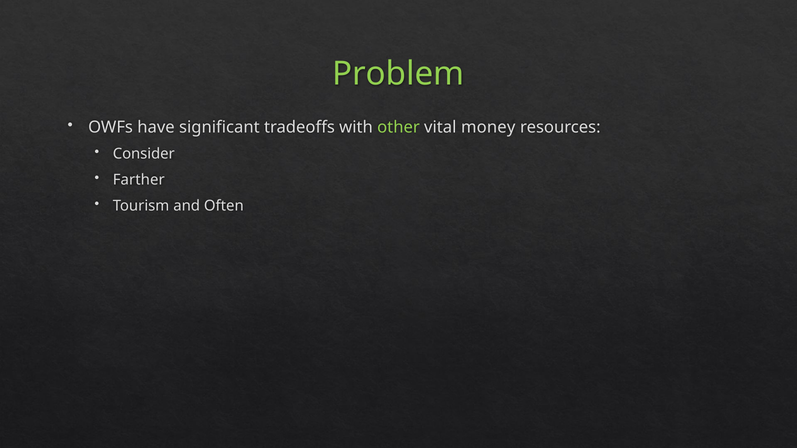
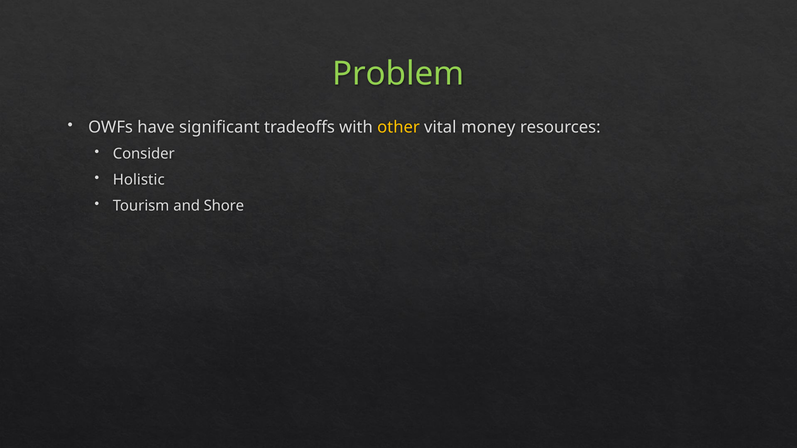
other colour: light green -> yellow (398, 127)
Farther: Farther -> Holistic (139, 180)
Often: Often -> Shore (224, 206)
